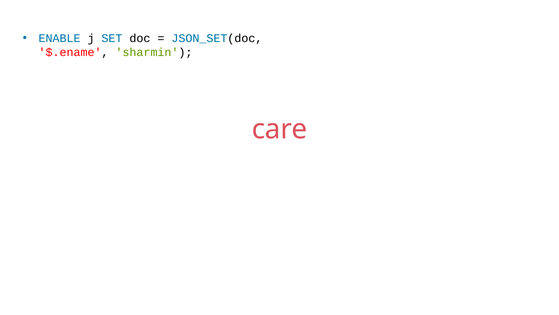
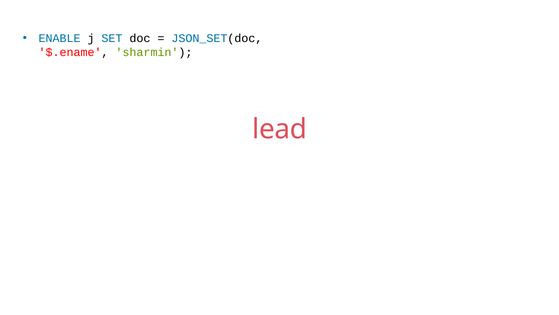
care: care -> lead (280, 129)
